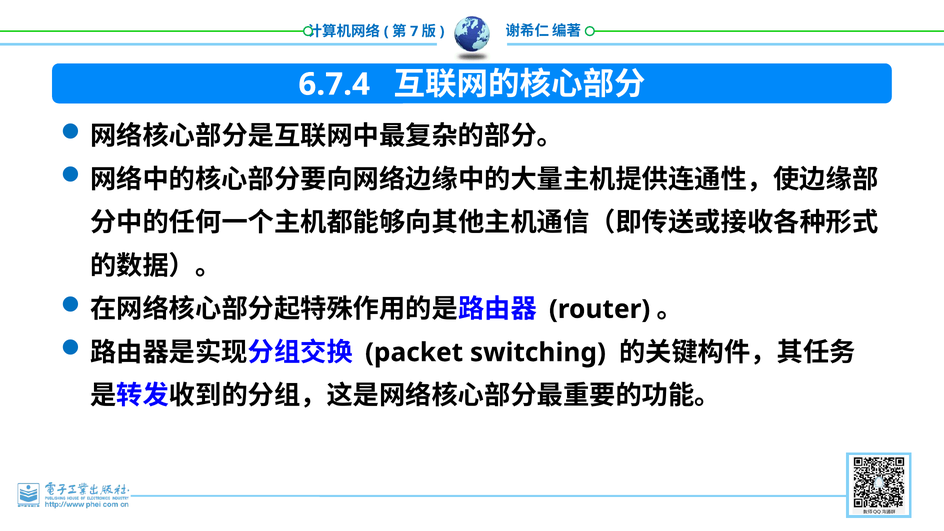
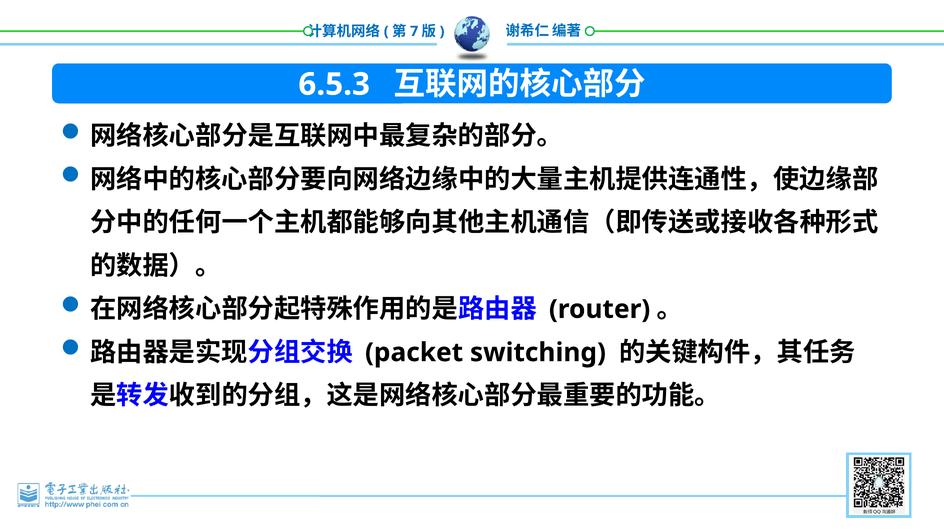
6.7.4: 6.7.4 -> 6.5.3 (334, 84)
